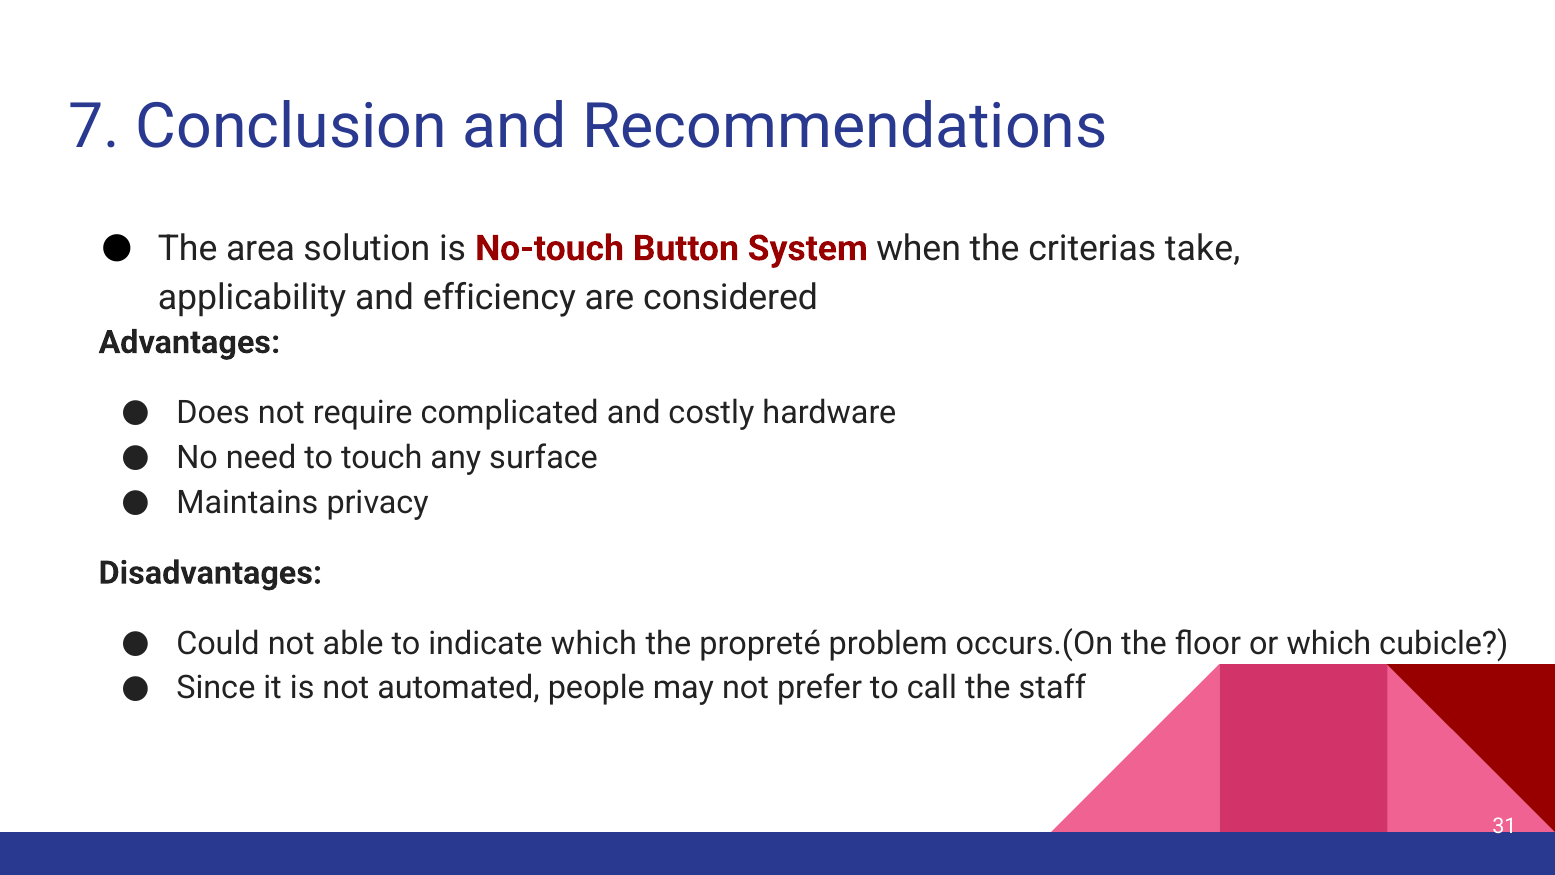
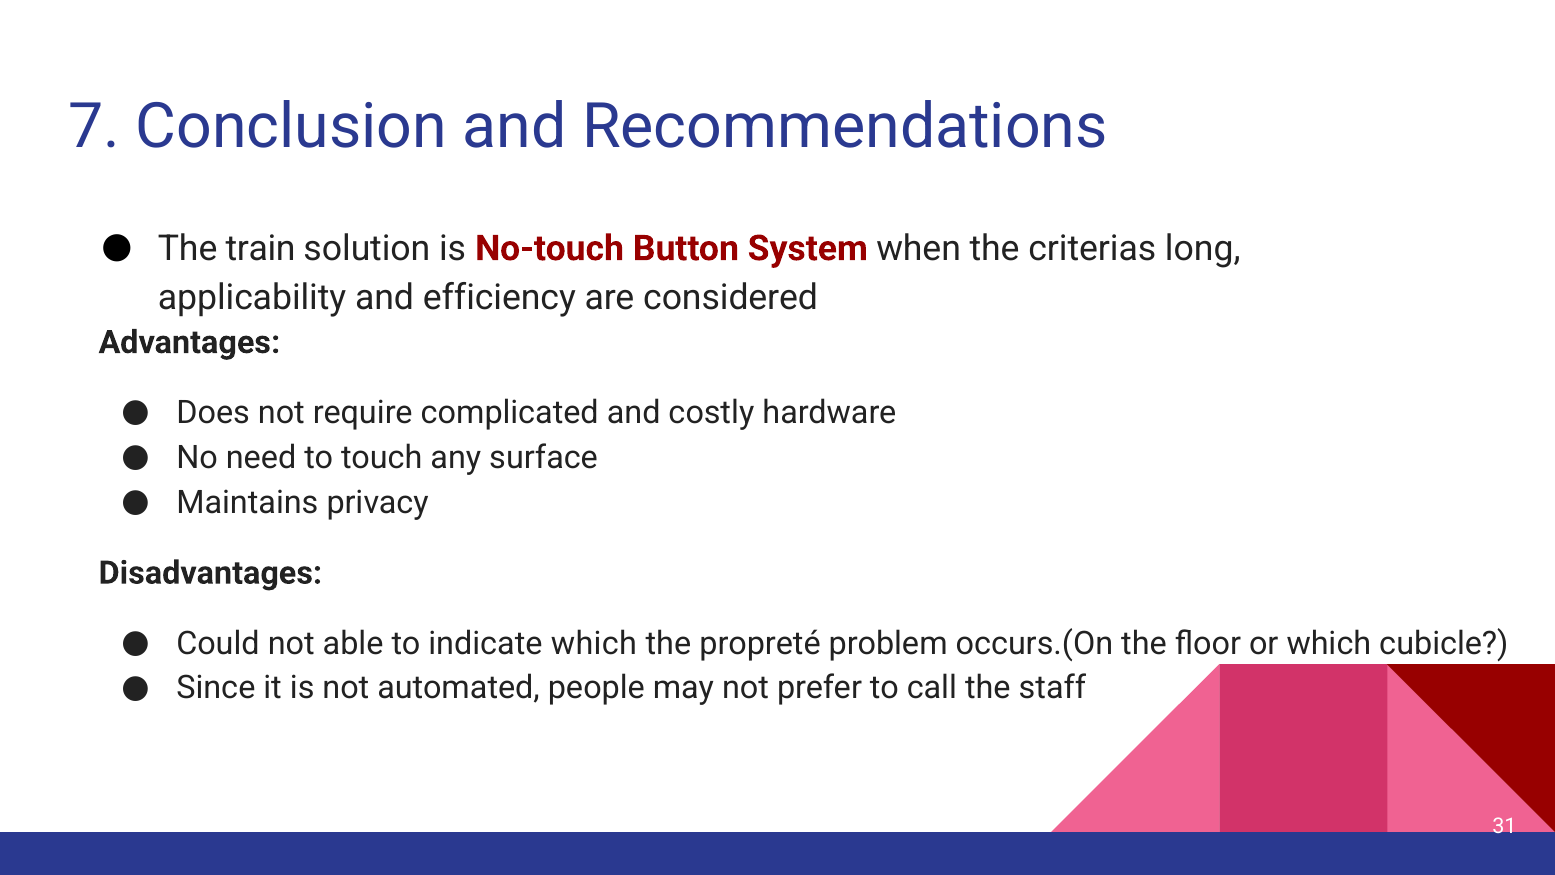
area: area -> train (261, 248)
take: take -> long (1203, 248)
